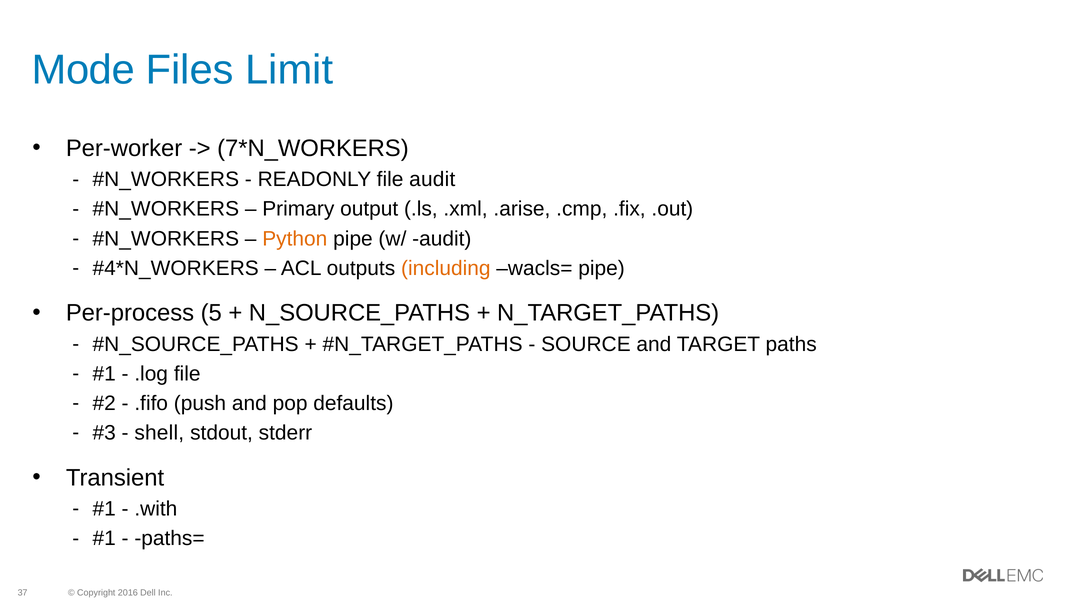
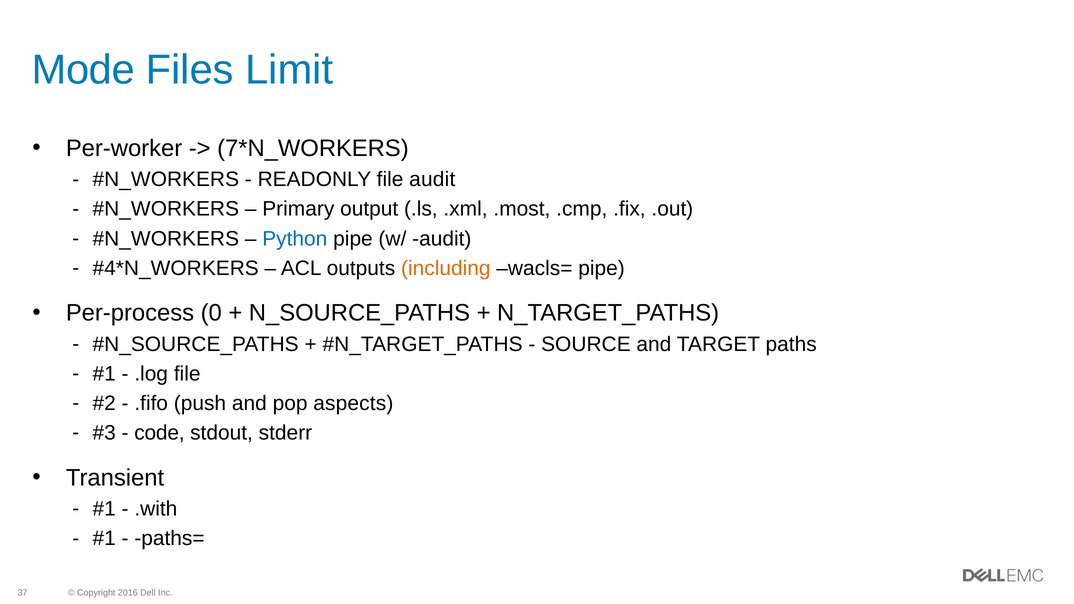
.arise: .arise -> .most (522, 209)
Python colour: orange -> blue (295, 239)
5: 5 -> 0 (211, 313)
defaults: defaults -> aspects (353, 403)
shell: shell -> code (159, 433)
